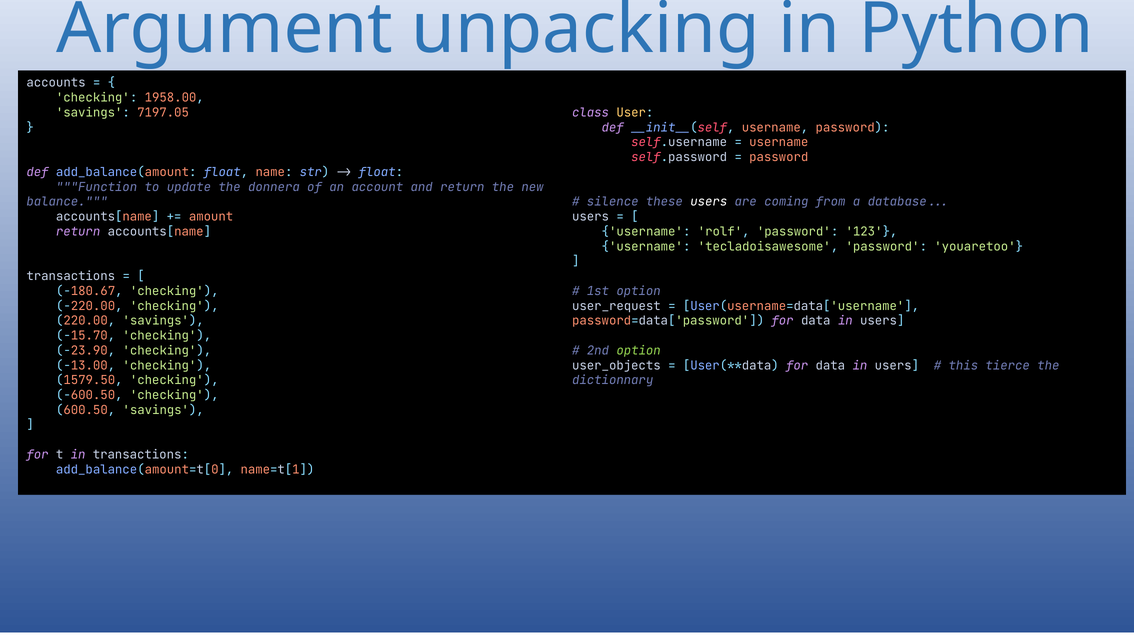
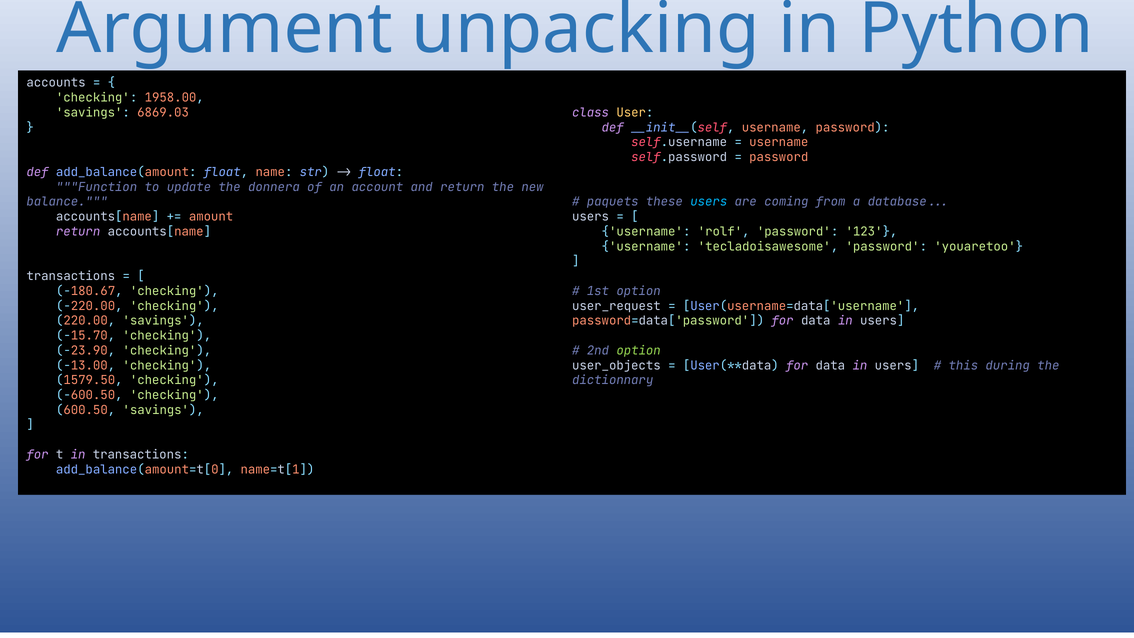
7197.05: 7197.05 -> 6869.03 (163, 113)
silence: silence -> paquets (613, 202)
users colour: white -> light blue (709, 202)
tierce: tierce -> during (1008, 365)
